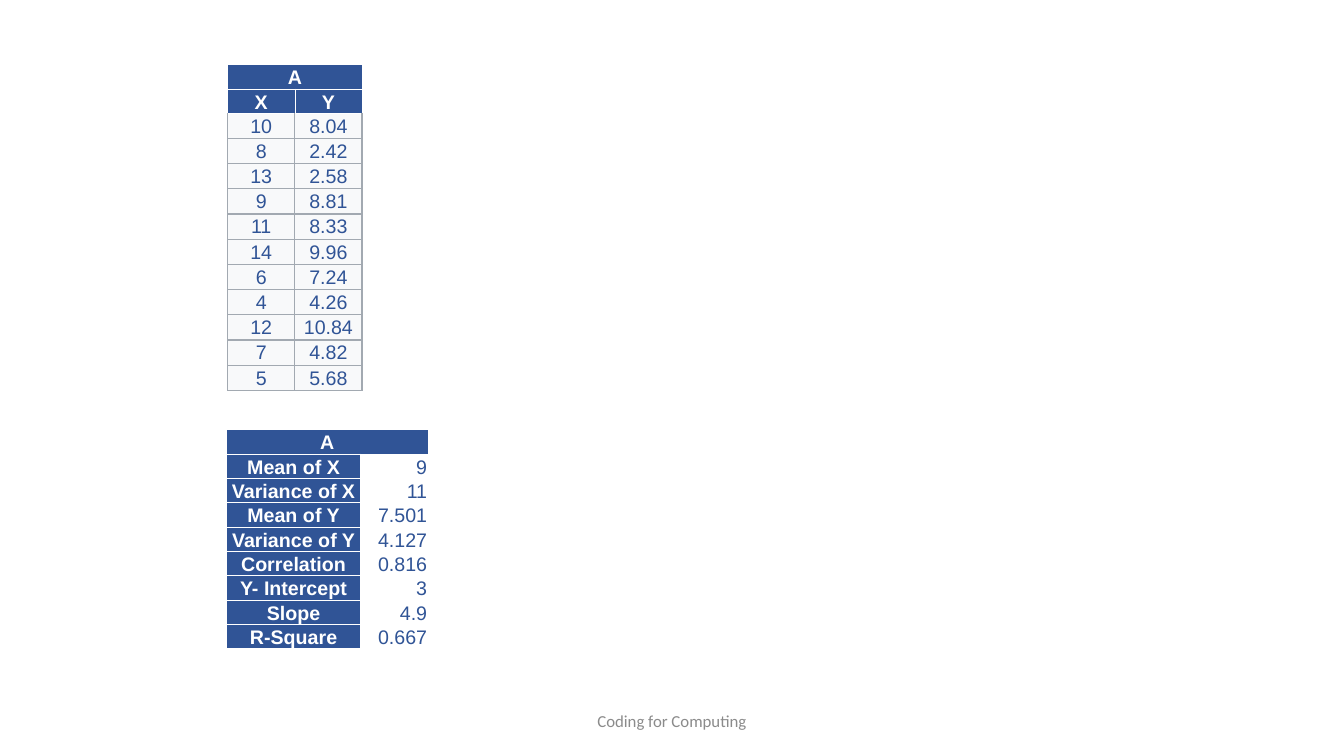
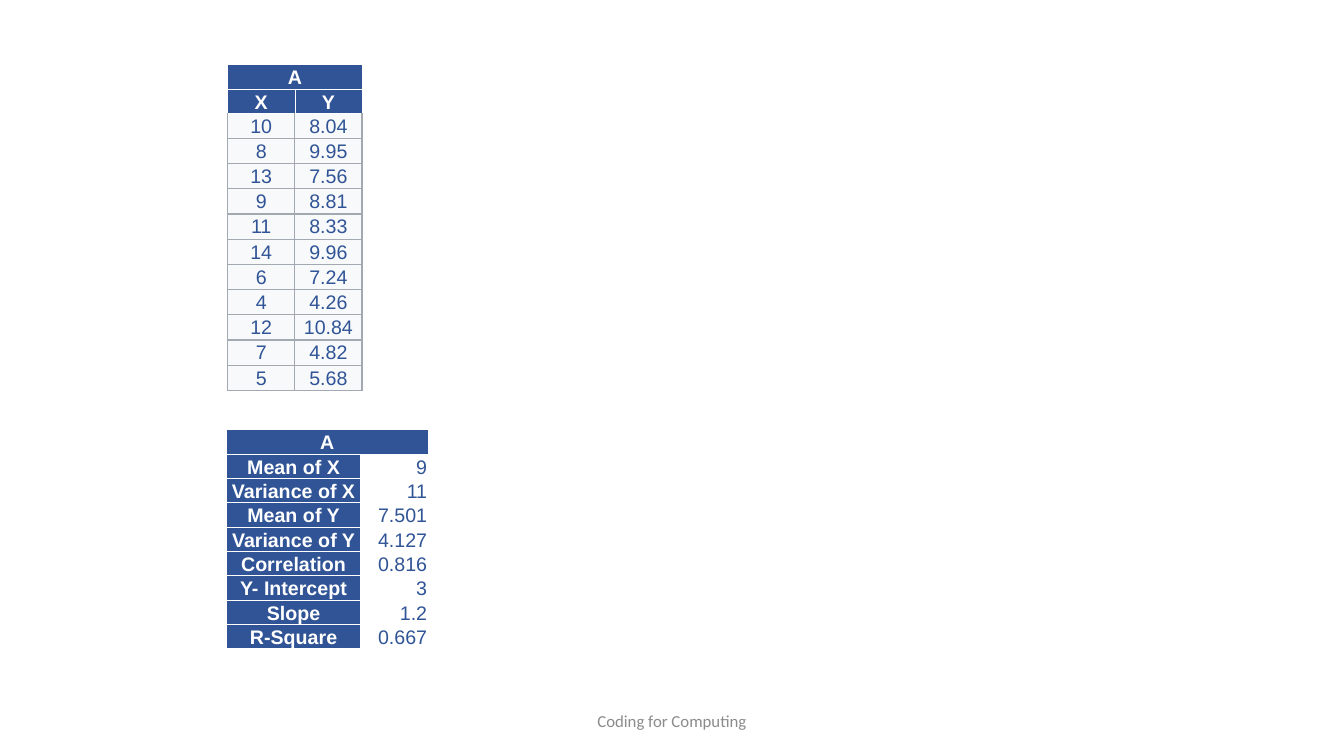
2.42: 2.42 -> 9.95 (328, 152)
2.58: 2.58 -> 7.56 (328, 177)
4.9: 4.9 -> 1.2 (414, 614)
